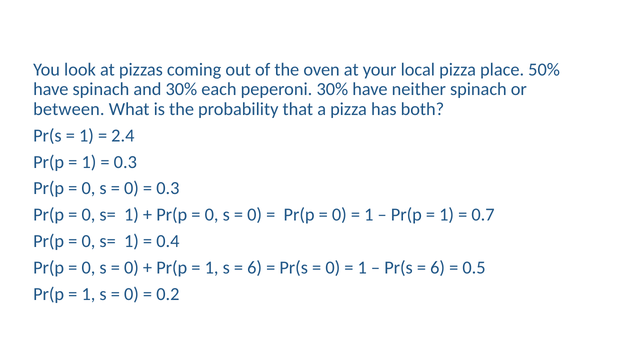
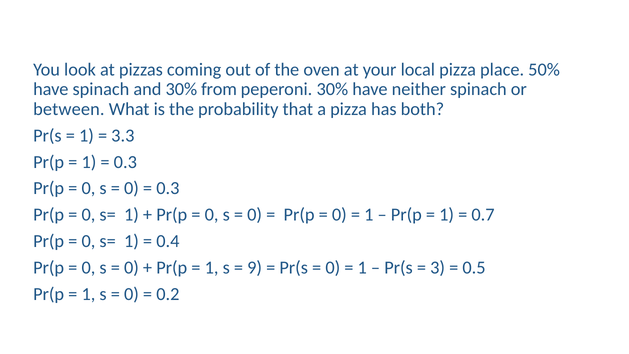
each: each -> from (219, 89)
2.4: 2.4 -> 3.3 (123, 136)
6: 6 -> 9 (255, 267)
6: 6 -> 3 (438, 267)
